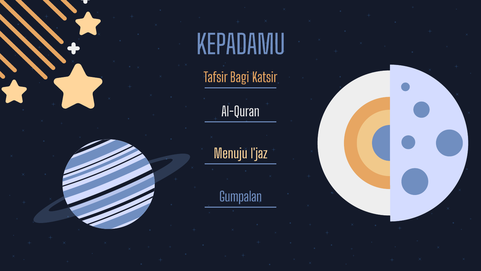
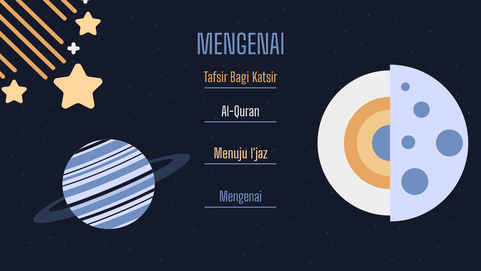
KEPADAMU: KEPADAMU -> MENGENAI (241, 45)
Gumpalan: Gumpalan -> Mengenai (241, 197)
